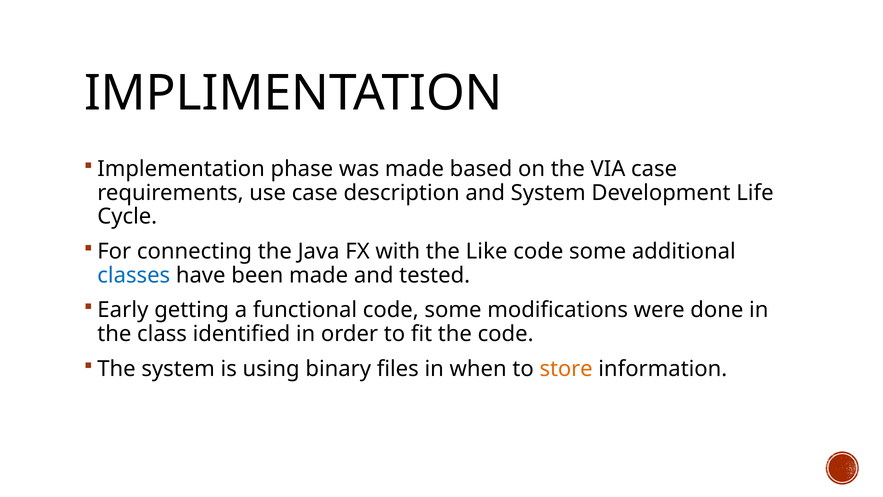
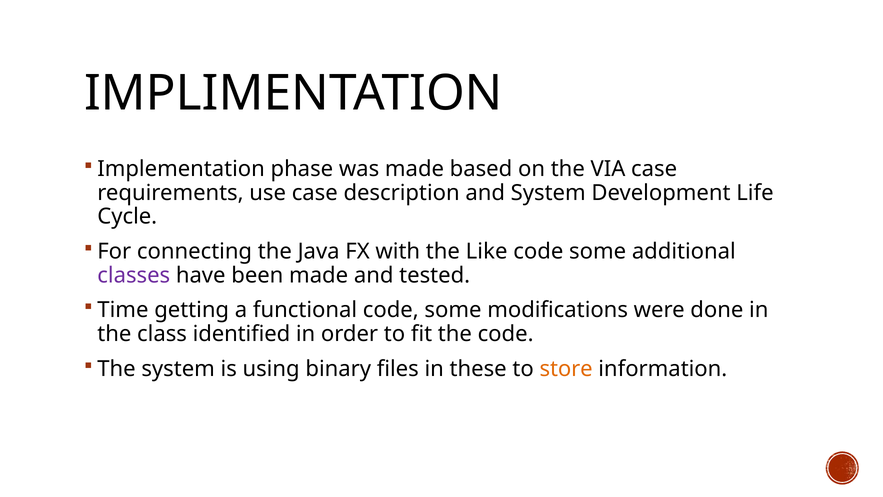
classes colour: blue -> purple (134, 275)
Early: Early -> Time (123, 310)
when: when -> these (478, 369)
